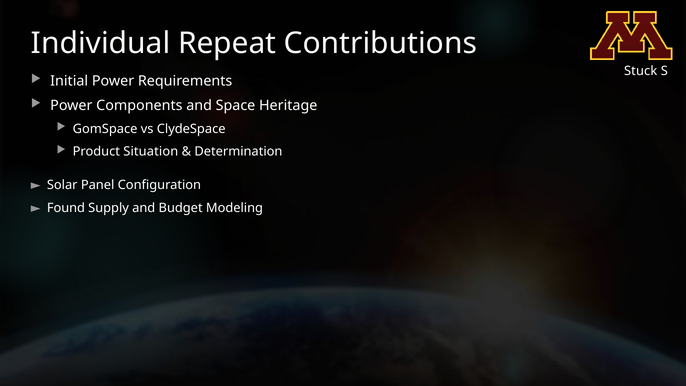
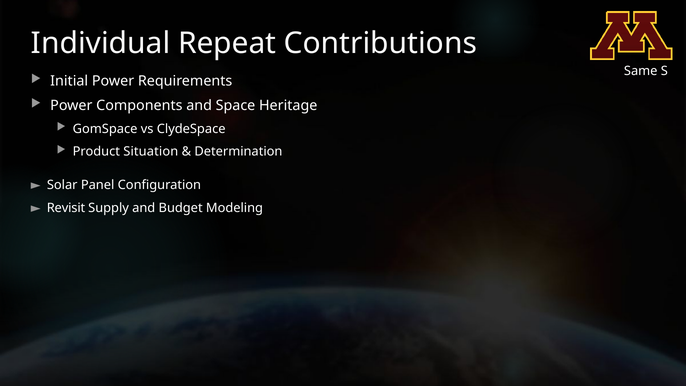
Stuck: Stuck -> Same (641, 71)
Found: Found -> Revisit (66, 208)
